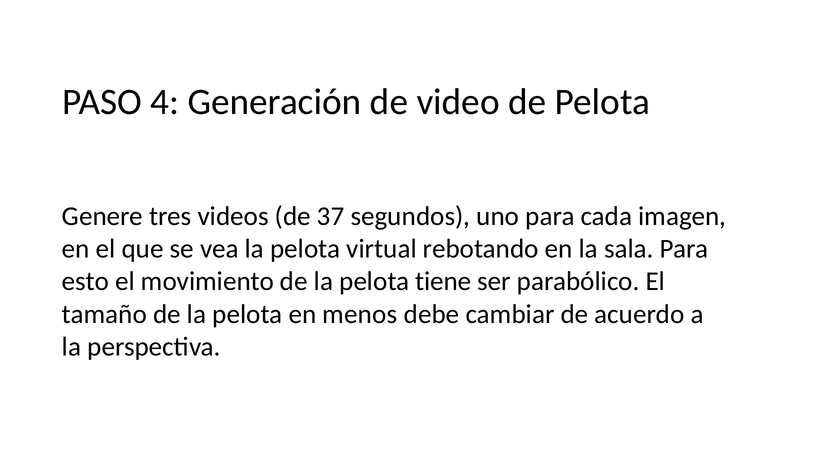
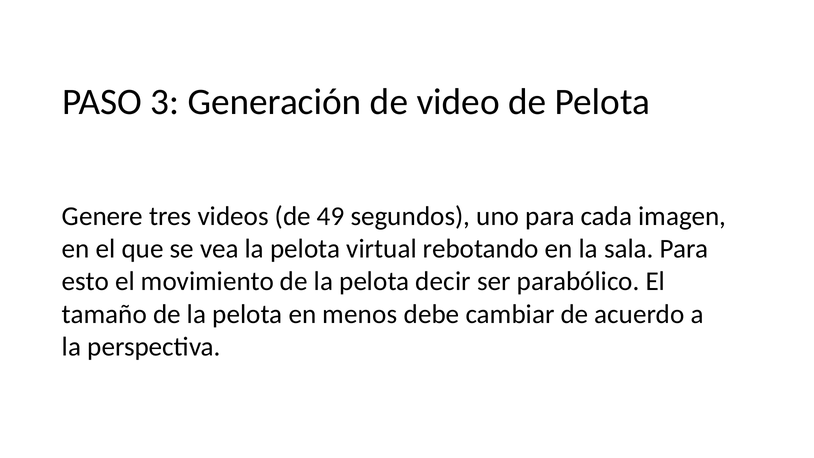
4: 4 -> 3 (165, 102)
37: 37 -> 49 (331, 216)
tiene: tiene -> decir (443, 281)
